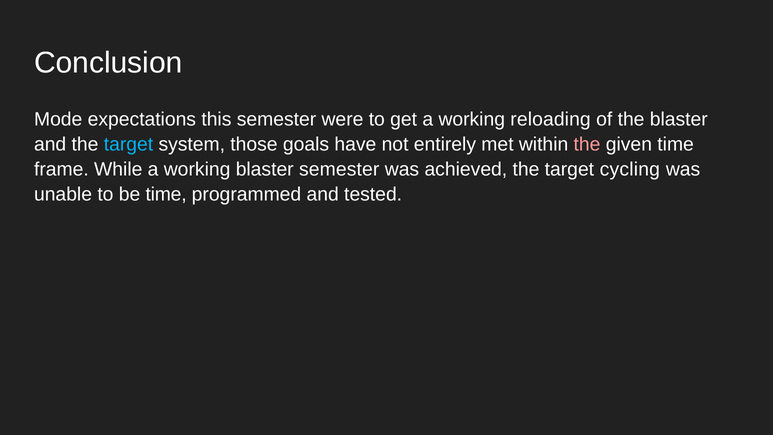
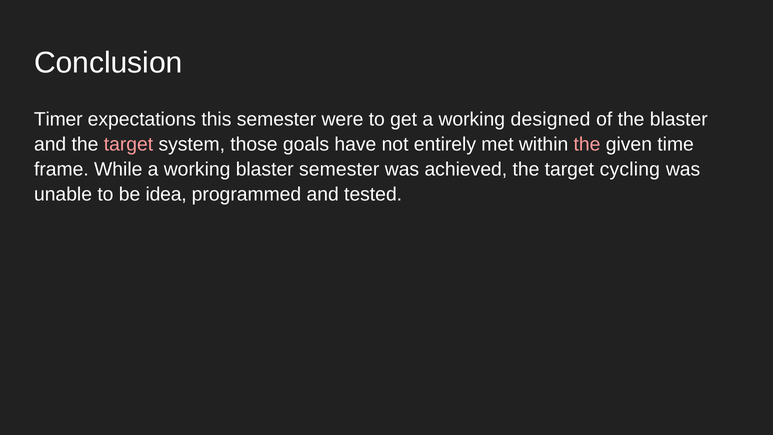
Mode: Mode -> Timer (58, 120)
reloading: reloading -> designed (551, 120)
target colour: light blue -> pink (128, 144)
be time: time -> idea (166, 194)
